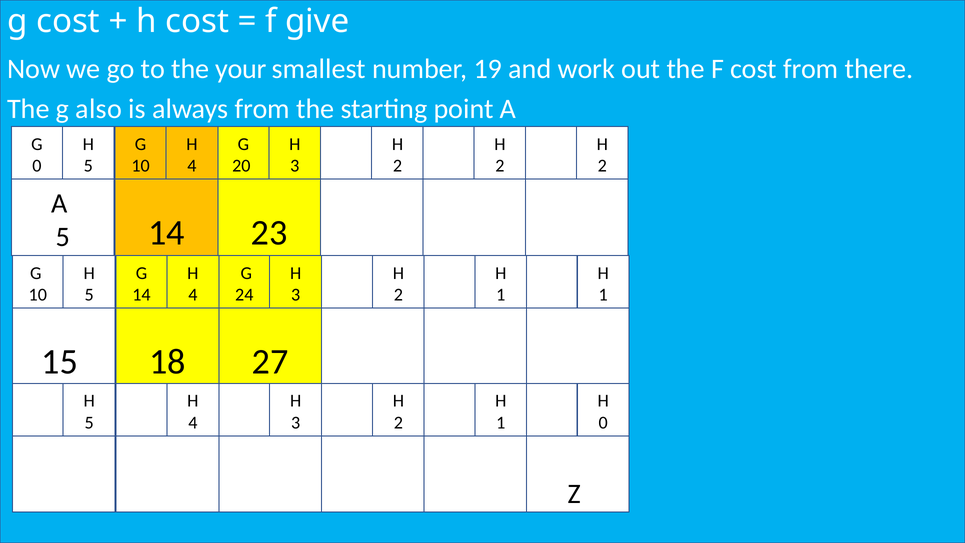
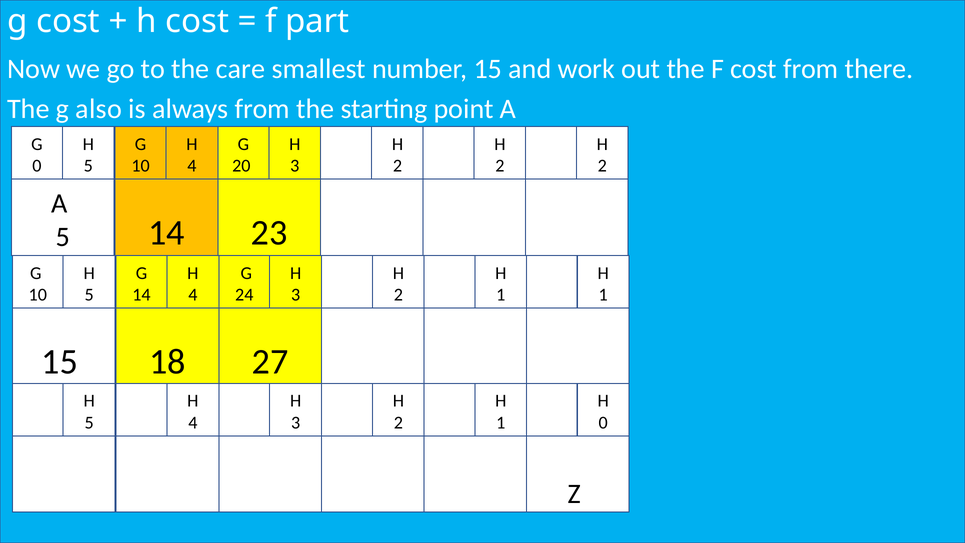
give: give -> part (317, 21)
your: your -> care (241, 69)
number 19: 19 -> 15 (488, 69)
